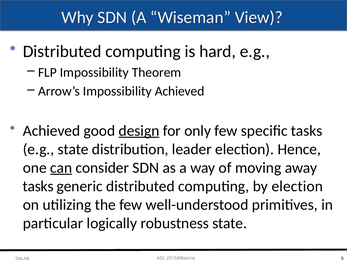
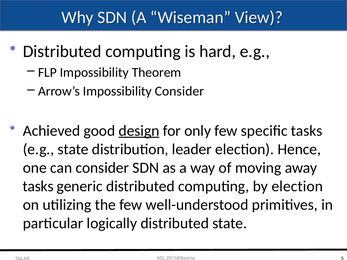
Impossibility Achieved: Achieved -> Consider (179, 91)
can underline: present -> none (61, 168)
logically robustness: robustness -> distributed (175, 223)
